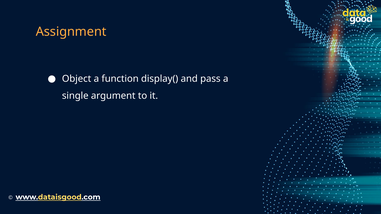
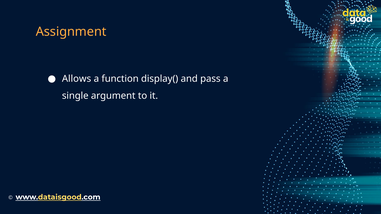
Object: Object -> Allows (77, 79)
